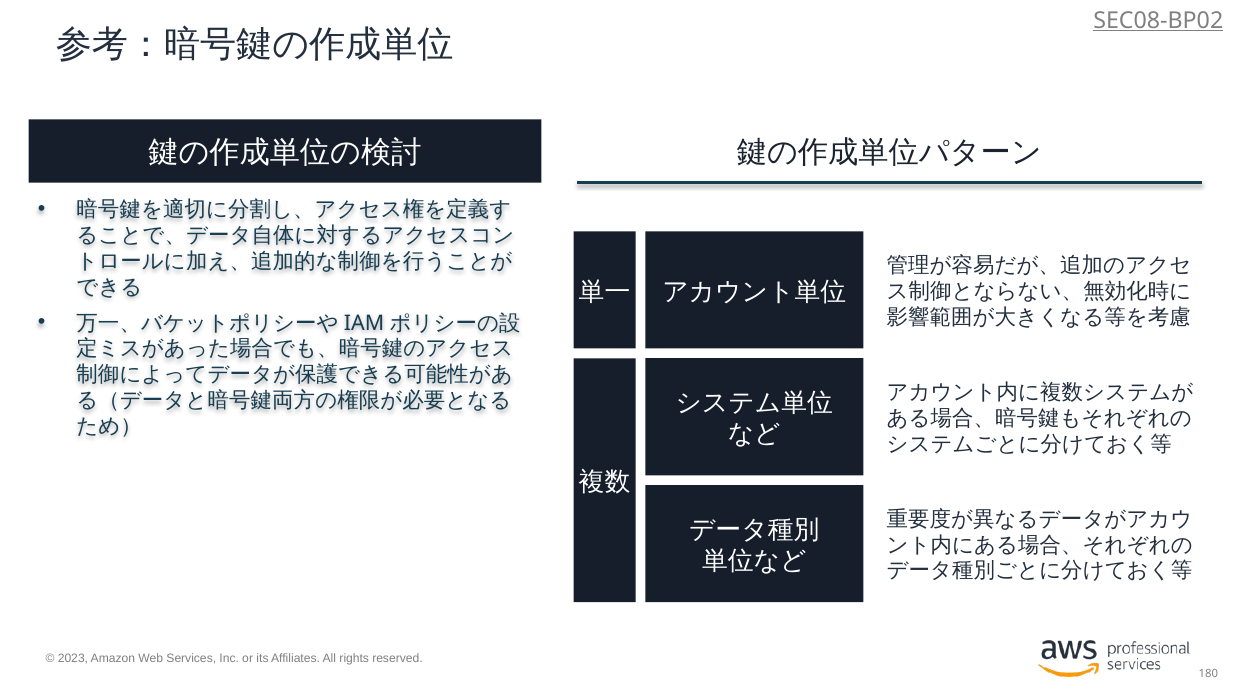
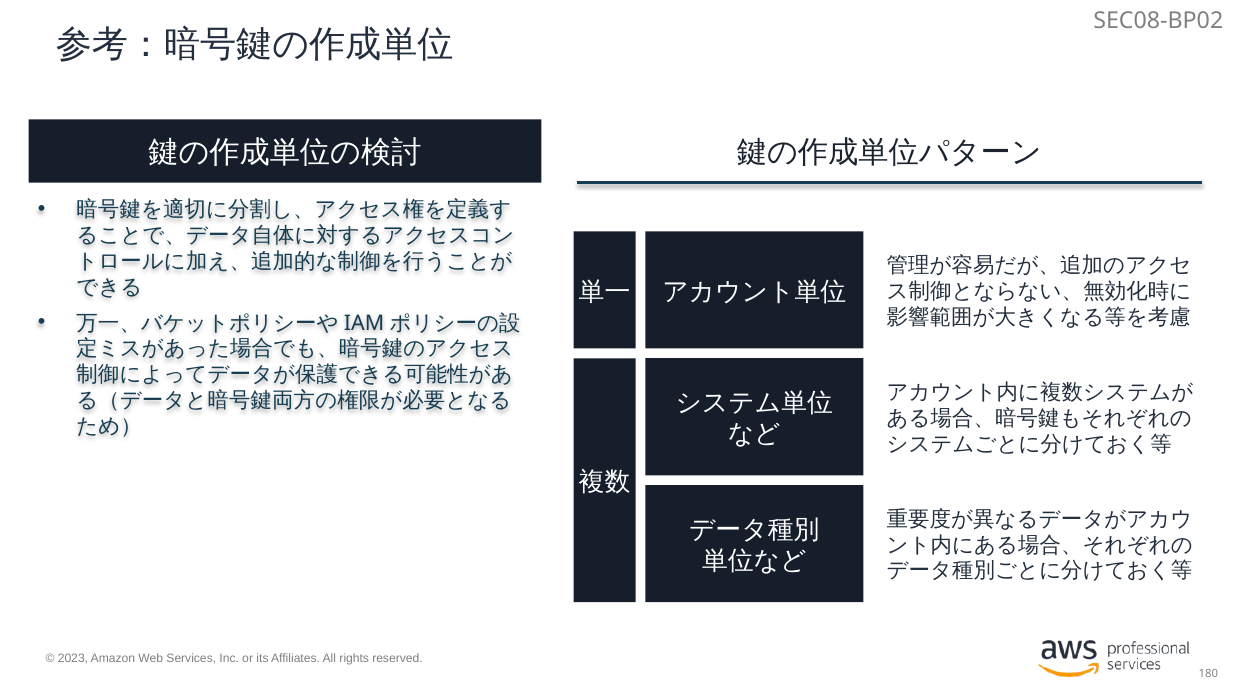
SEC08-BP02 underline: present -> none (1158, 20)
